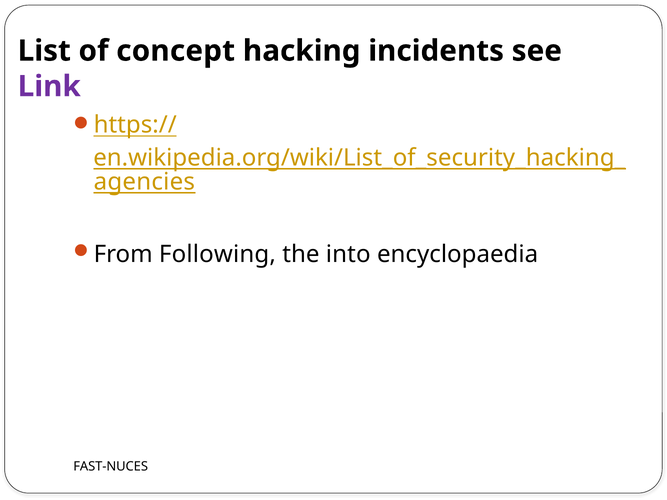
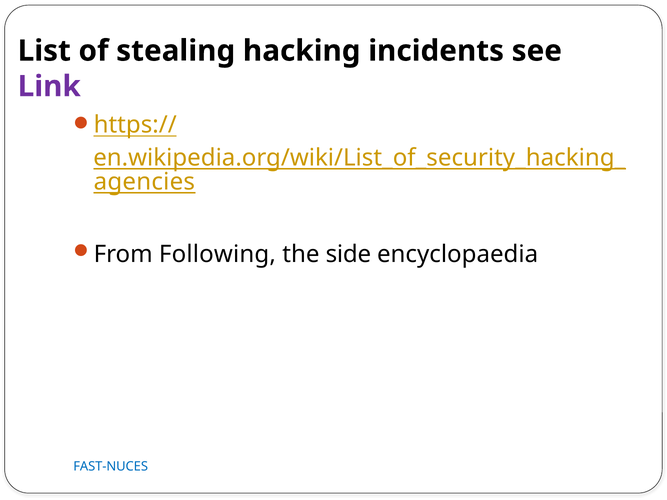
concept: concept -> stealing (176, 51)
into: into -> side (348, 255)
FAST-NUCES colour: black -> blue (111, 467)
